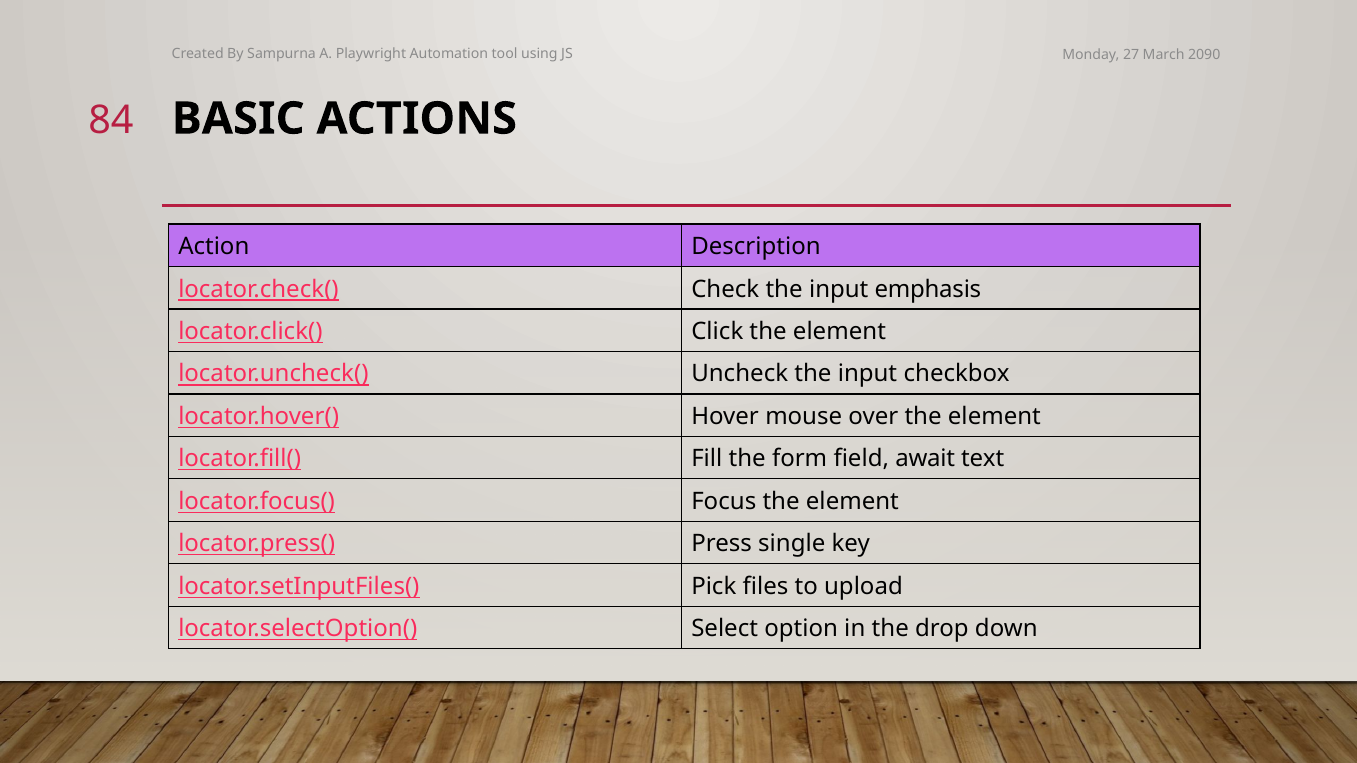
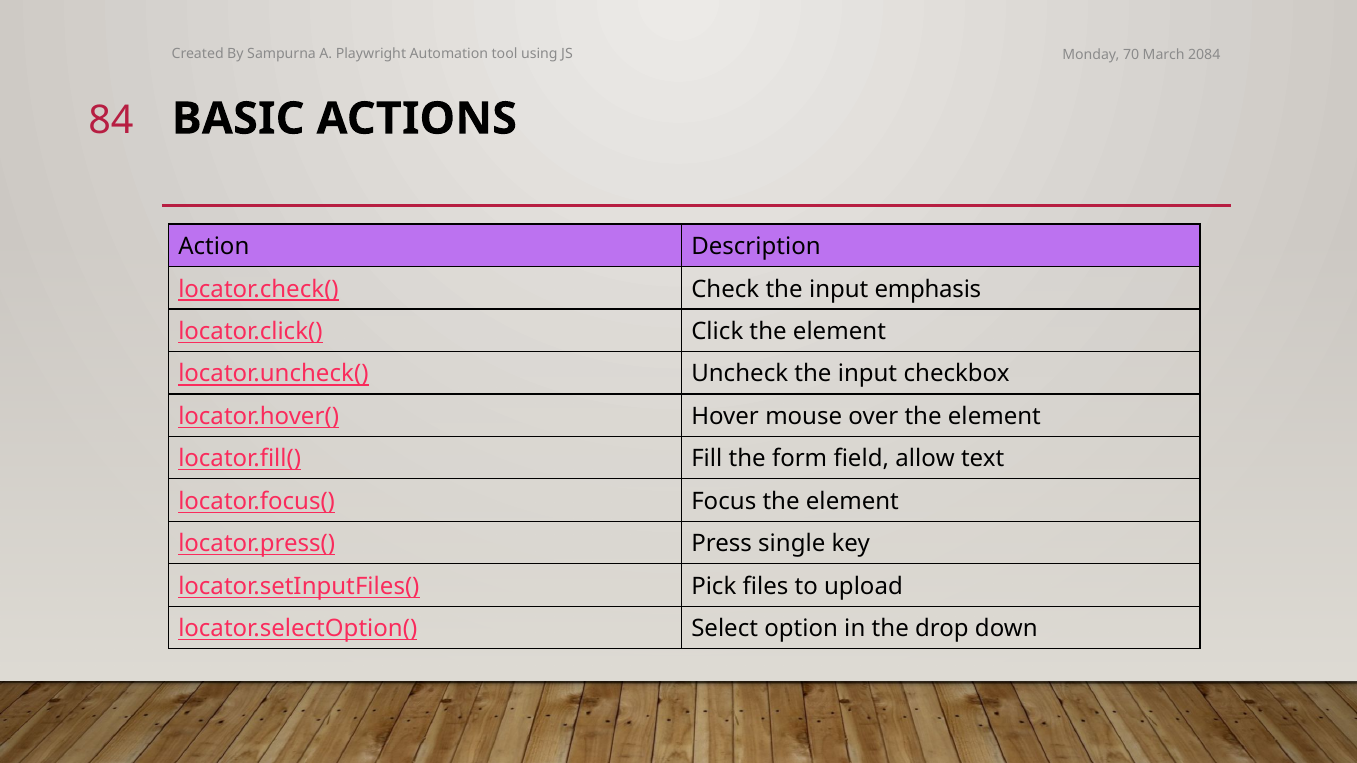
27: 27 -> 70 (1131, 55)
2090: 2090 -> 2084 (1204, 55)
await: await -> allow (925, 459)
